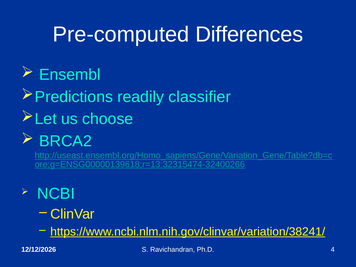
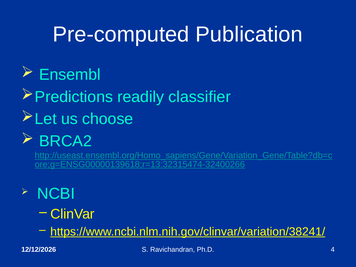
Differences: Differences -> Publication (249, 34)
